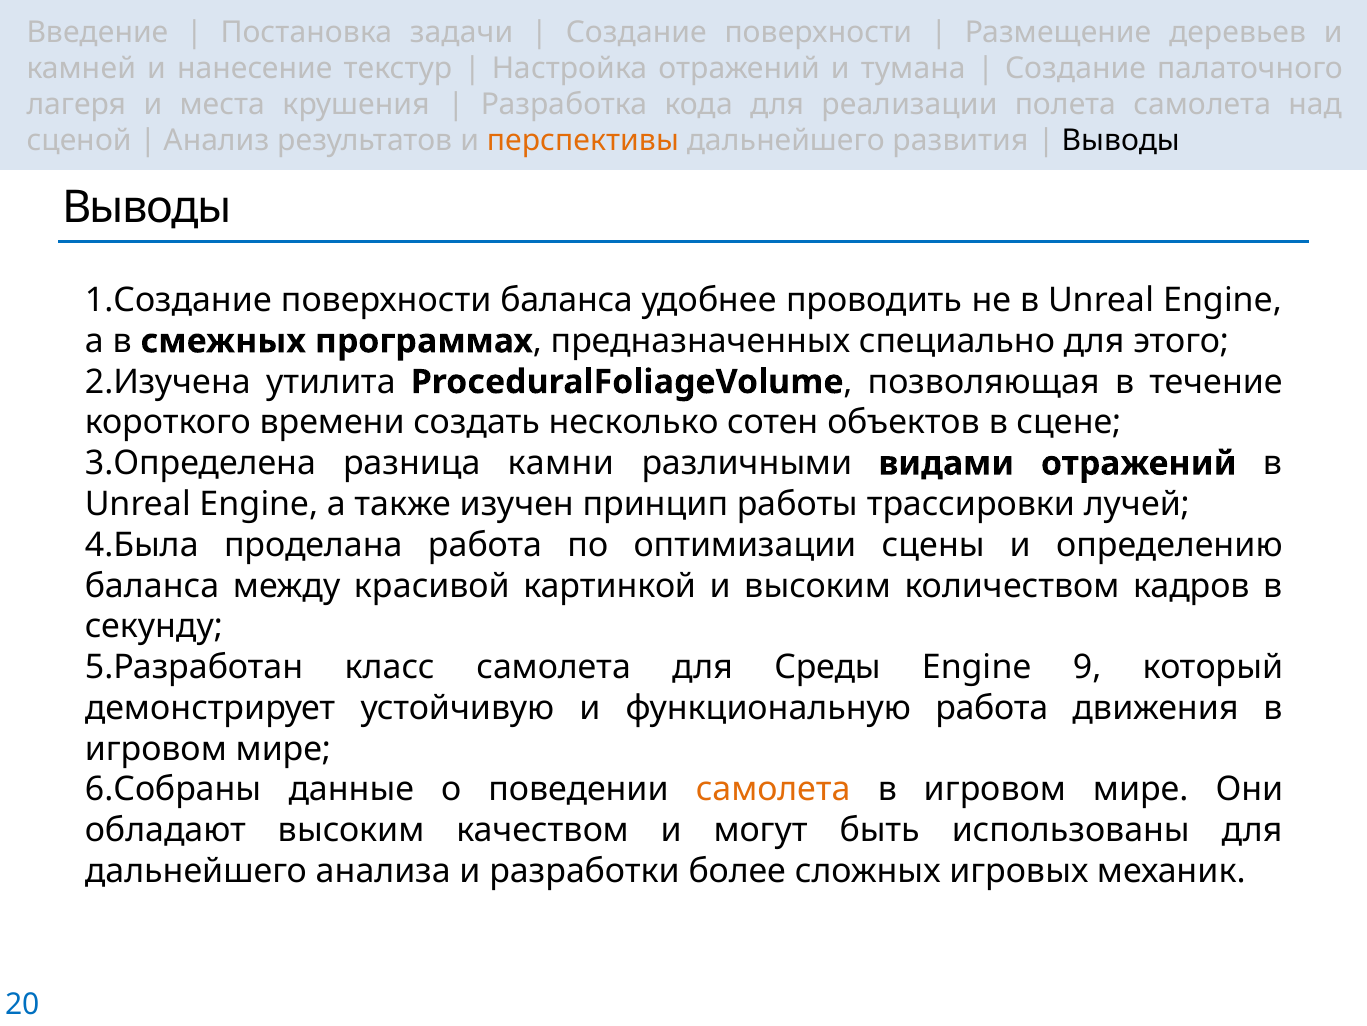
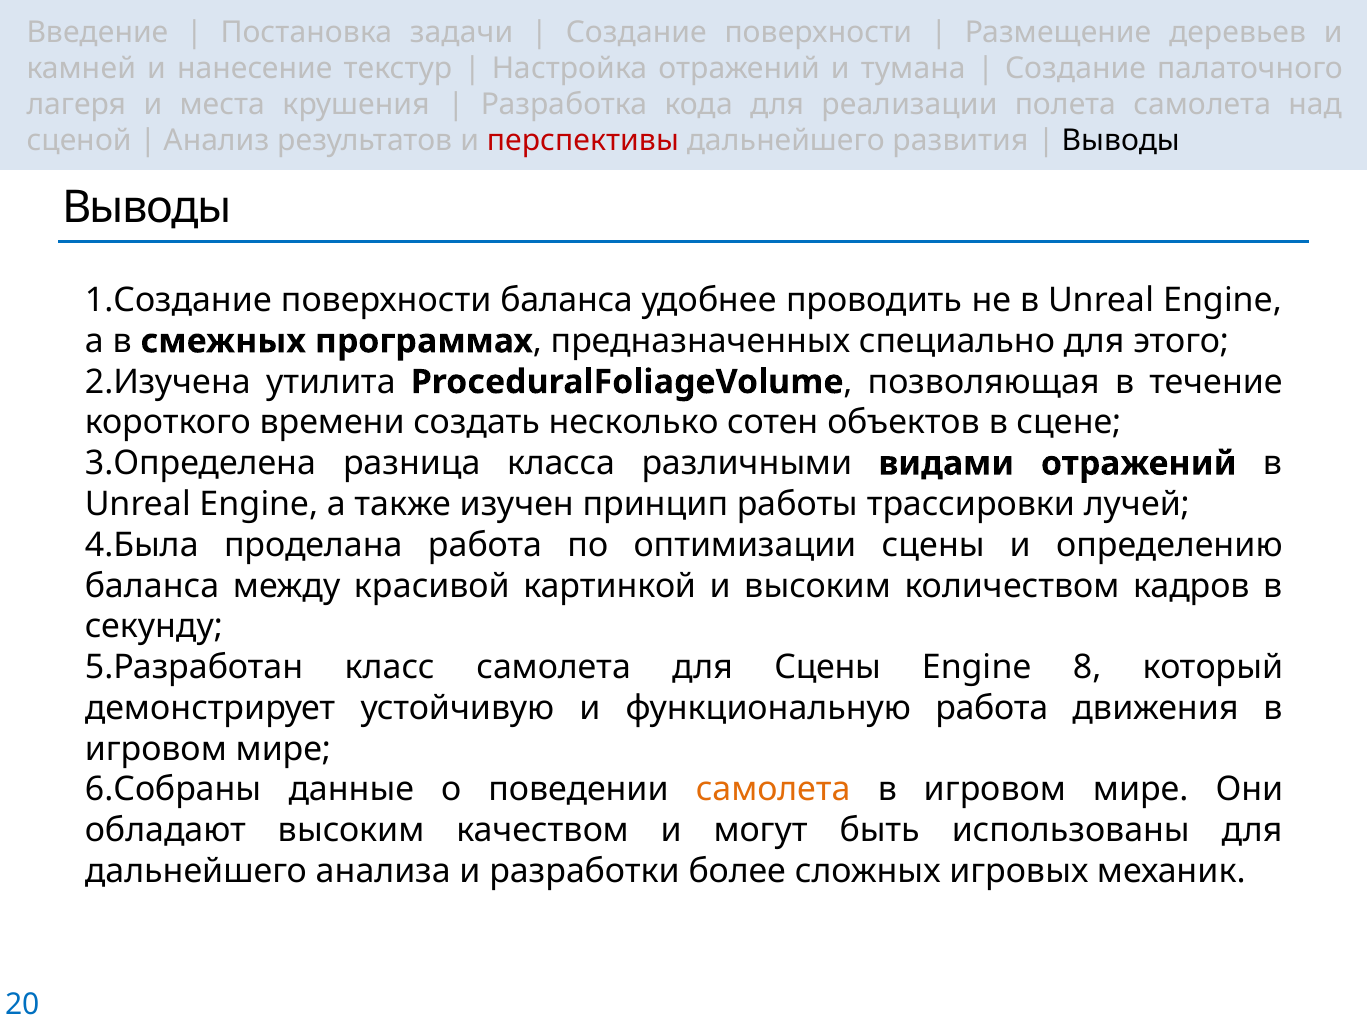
перспективы colour: orange -> red (583, 141)
камни: камни -> класса (561, 464)
для Среды: Среды -> Сцены (828, 667)
9: 9 -> 8 (1087, 667)
